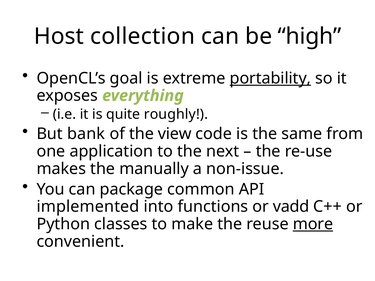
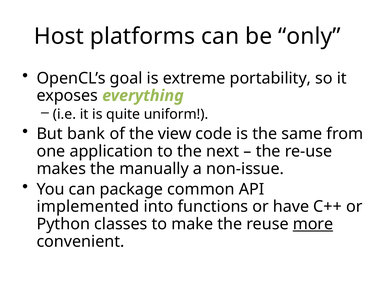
collection: collection -> platforms (143, 36)
high: high -> only (309, 36)
portability underline: present -> none (270, 78)
roughly: roughly -> uniform (176, 114)
vadd: vadd -> have (291, 207)
